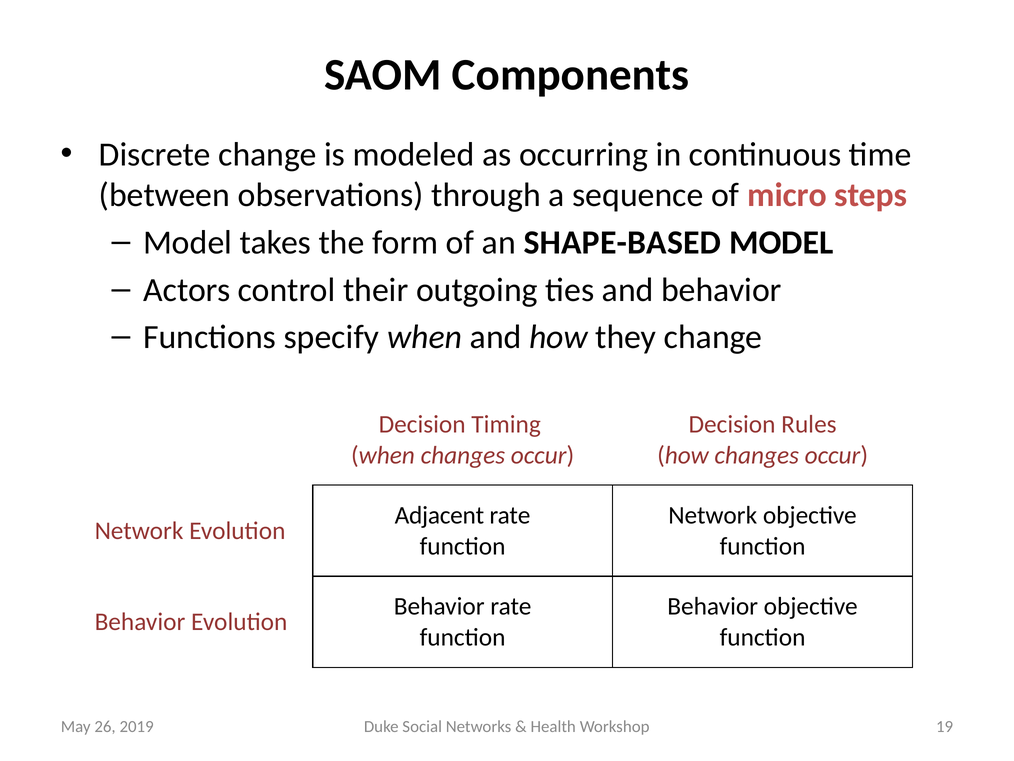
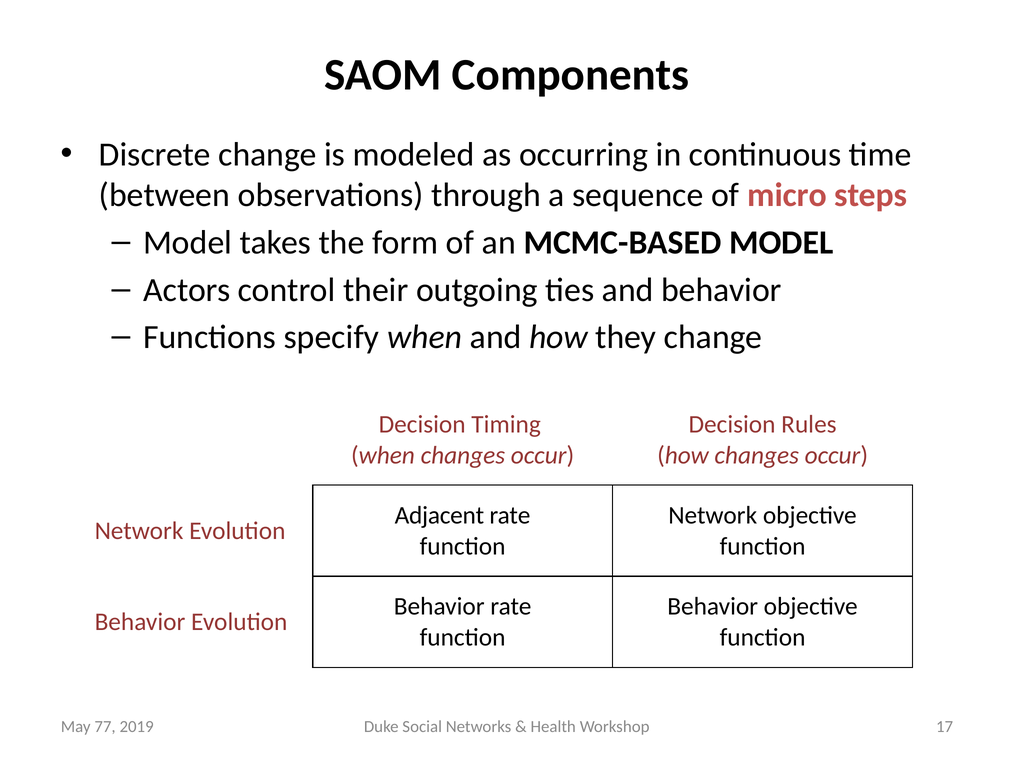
SHAPE-BASED: SHAPE-BASED -> MCMC-BASED (623, 242)
19: 19 -> 17 (945, 726)
26: 26 -> 77 (105, 726)
